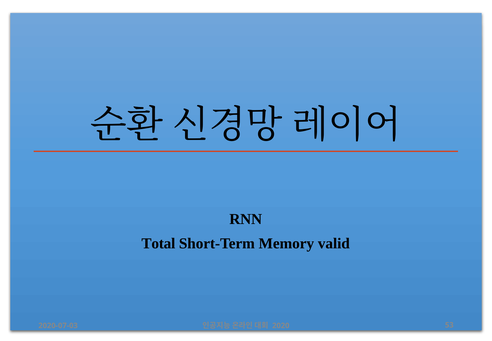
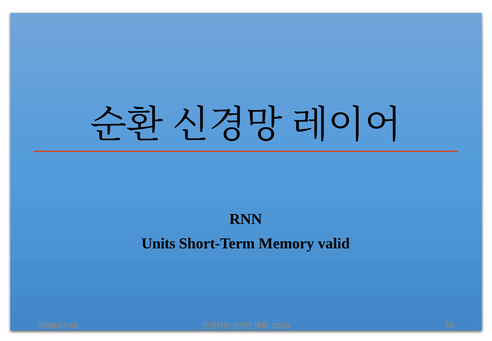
Total: Total -> Units (158, 243)
